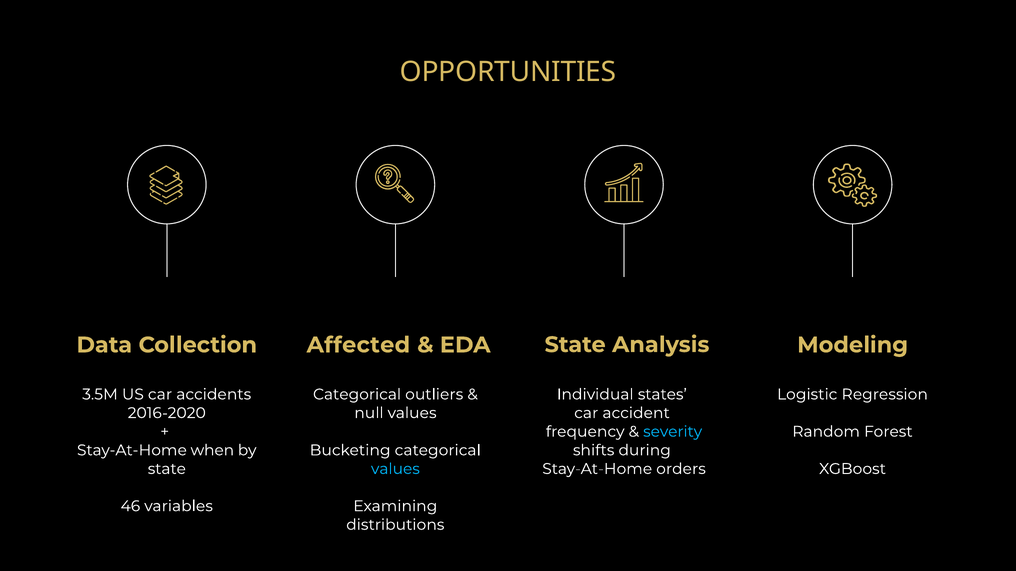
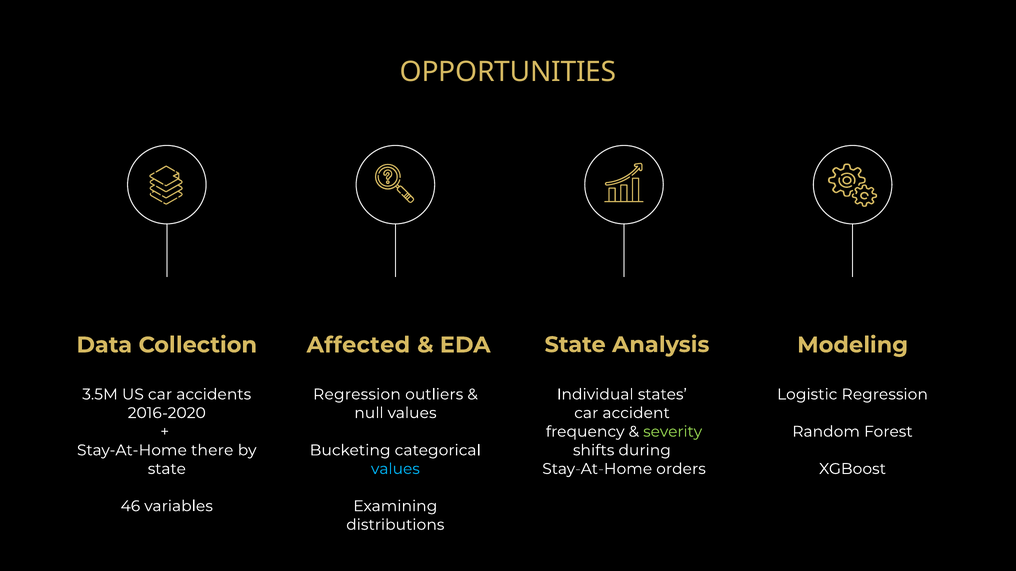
Categorical: Categorical -> Regression (357, 395)
severity colour: light blue -> light green (673, 432)
when: when -> there (212, 451)
